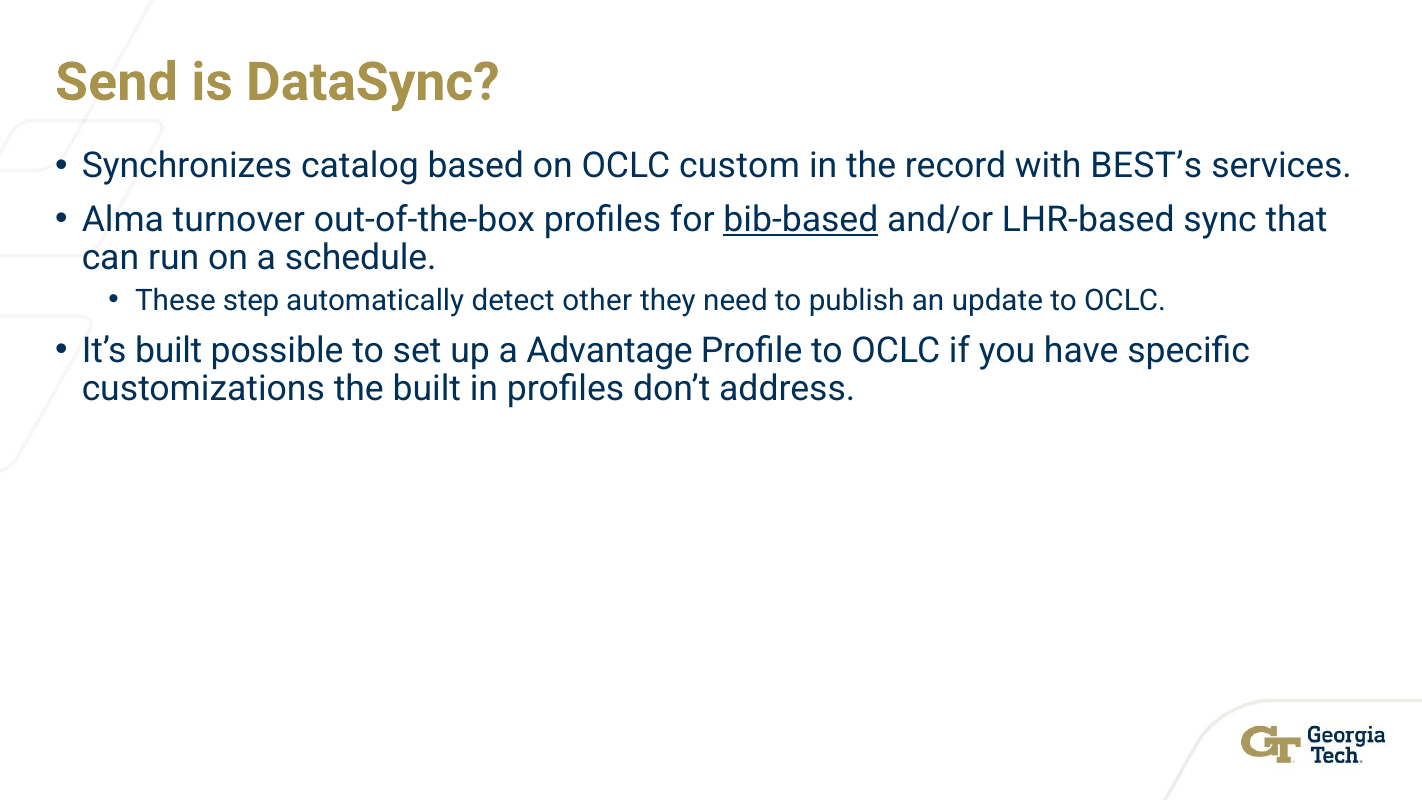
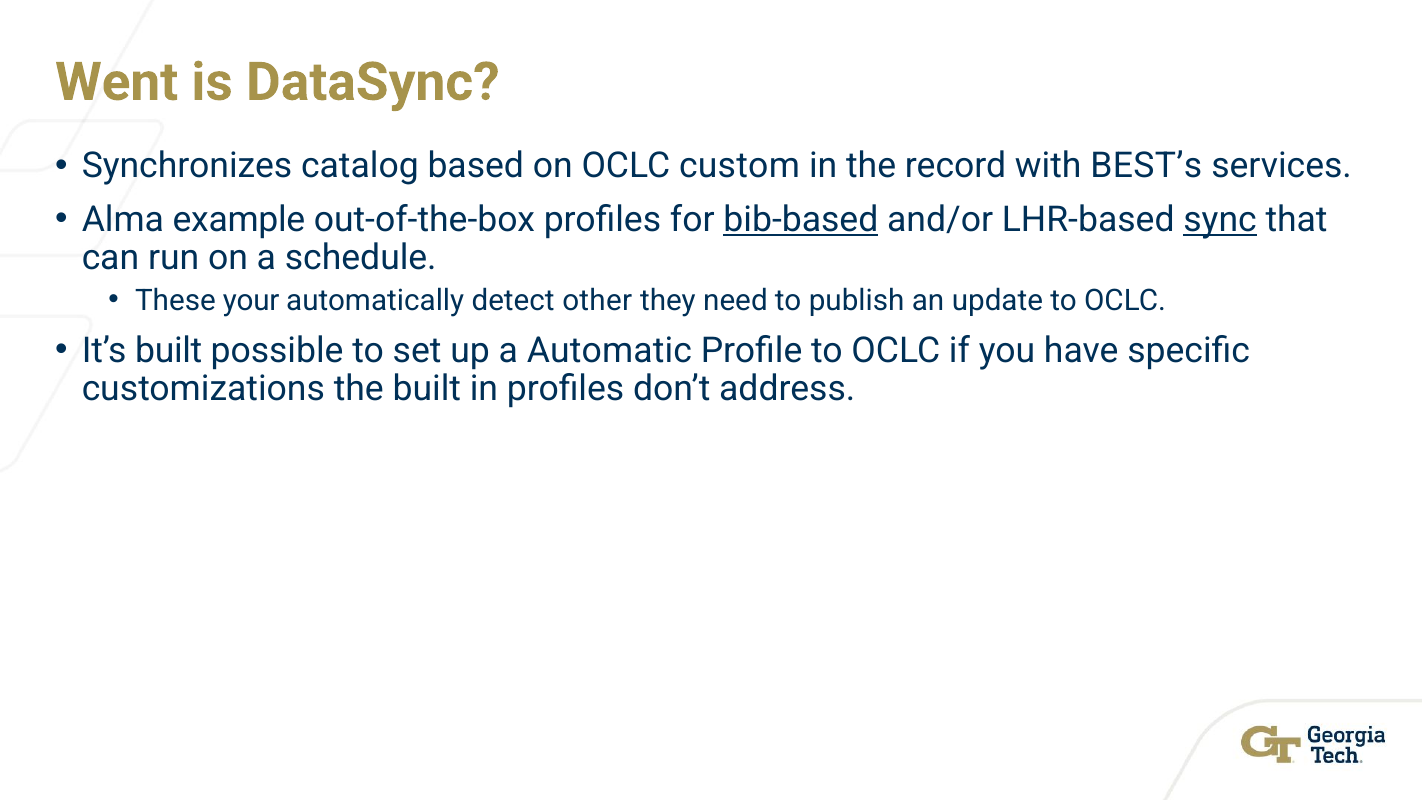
Send: Send -> Went (117, 82)
turnover: turnover -> example (239, 219)
sync underline: none -> present (1220, 219)
step: step -> your (251, 300)
Advantage: Advantage -> Automatic (609, 350)
